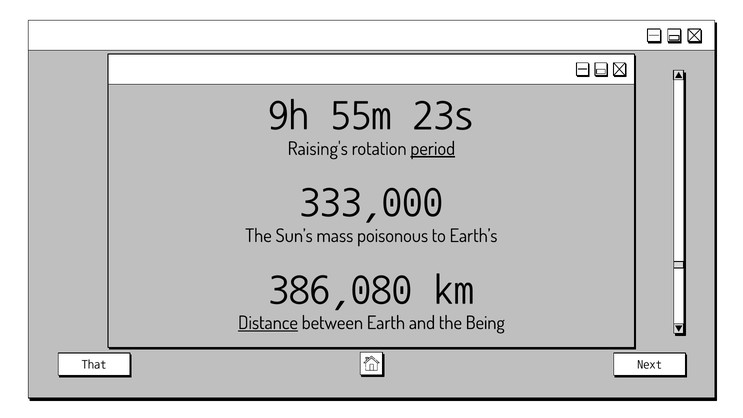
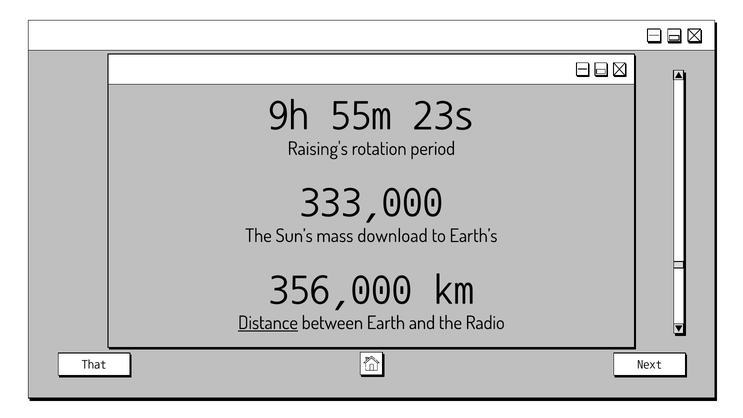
period underline: present -> none (433, 149)
poisonous: poisonous -> download (392, 236)
386,080: 386,080 -> 356,000 (341, 288)
Being: Being -> Radio (485, 323)
